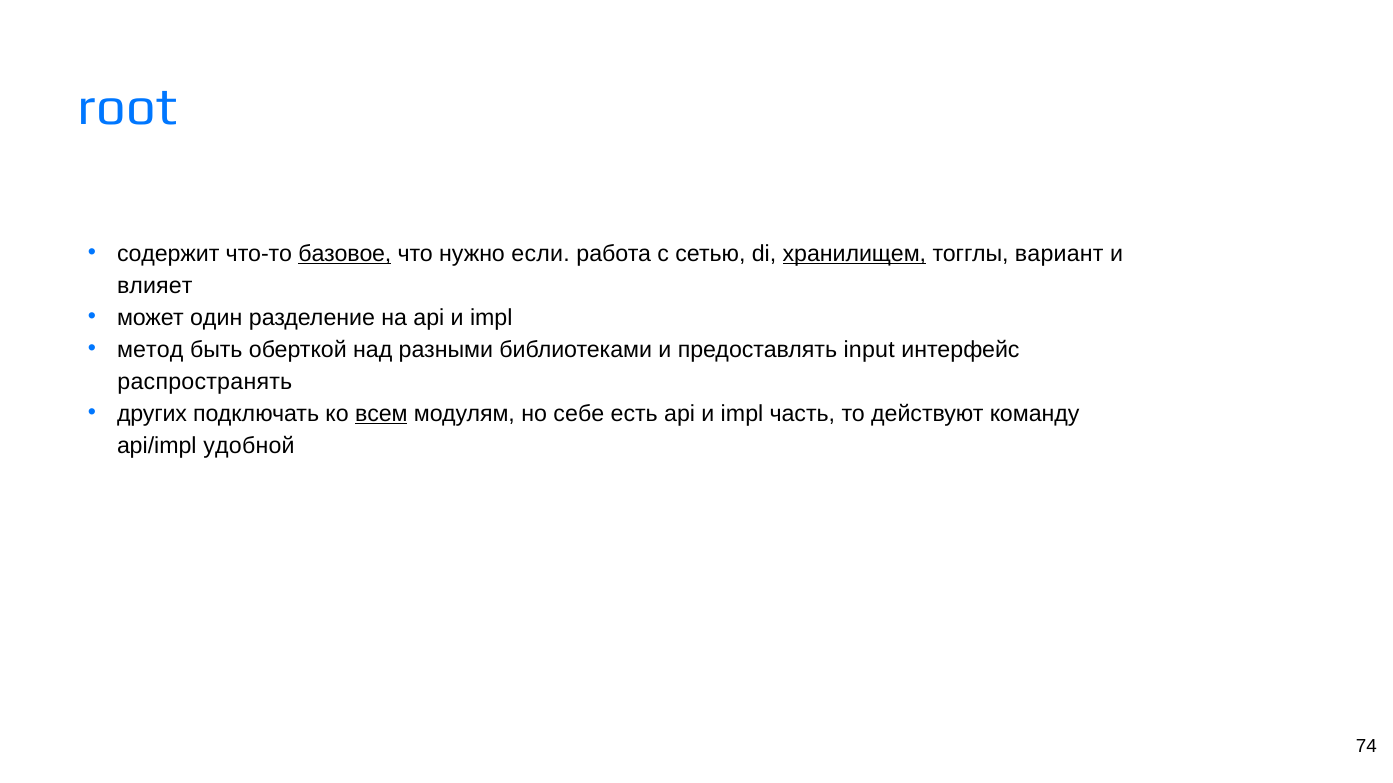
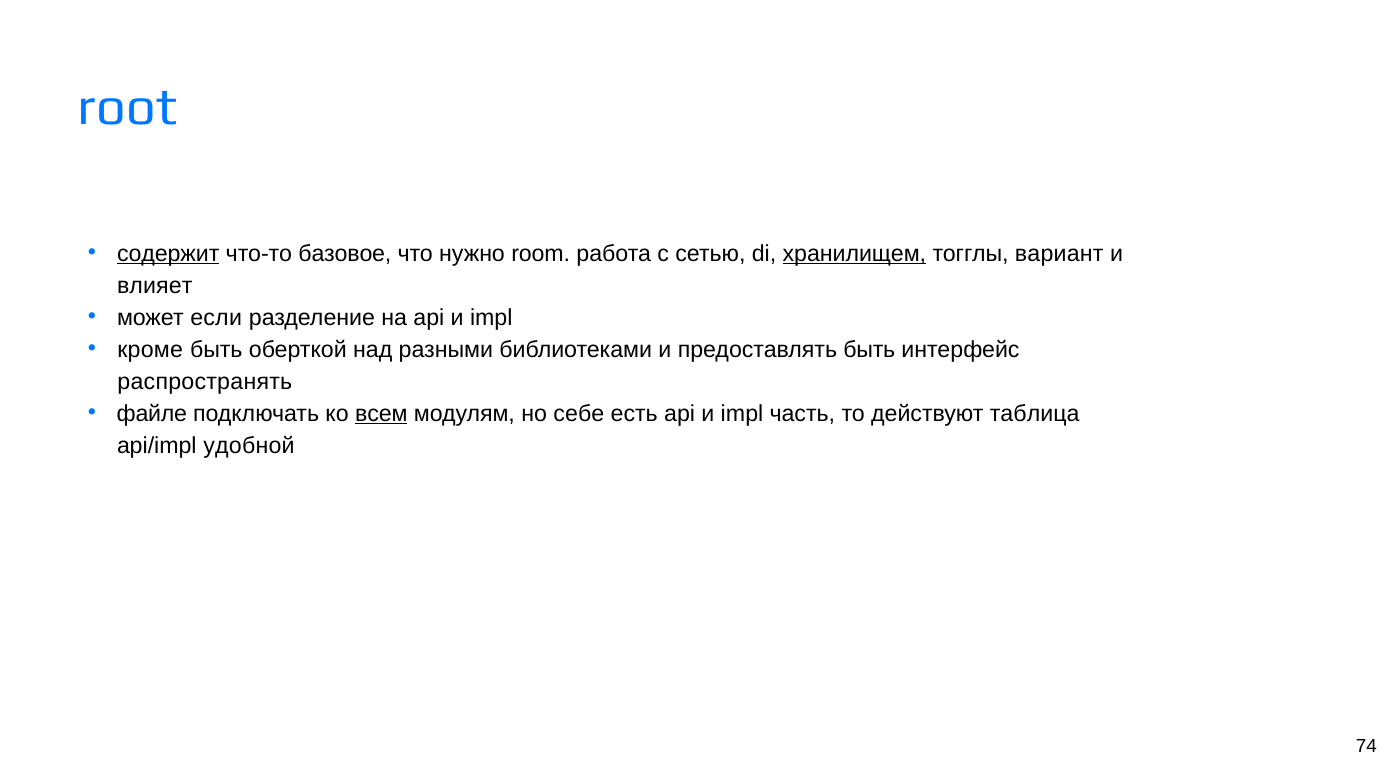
содержит underline: none -> present (168, 254)
базовое underline: present -> none (345, 254)
если: если -> room (541, 254)
один: один -> если (216, 318)
метод: метод -> кроме (150, 350)
предоставлять input: input -> быть (869, 350)
других: других -> файле (152, 414)
команду: команду -> таблица (1035, 414)
